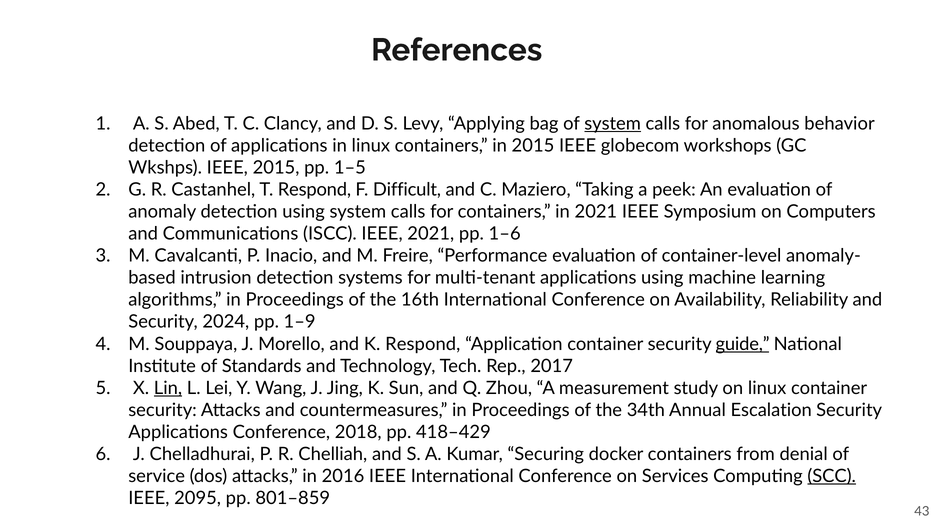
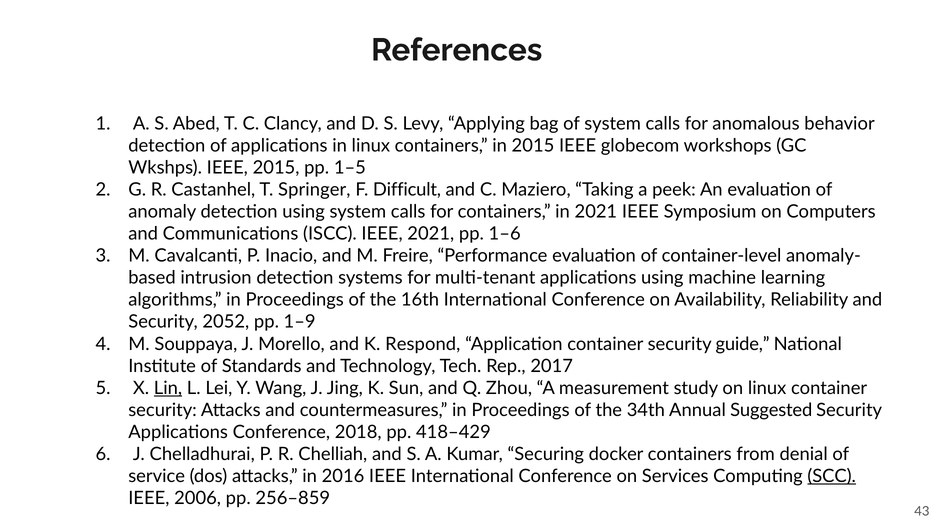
system underline: present -> none (613, 124)
T Respond: Respond -> Springer (314, 190)
2024: 2024 -> 2052 (226, 322)
guide underline: present -> none (743, 344)
Escalation: Escalation -> Suggested (771, 411)
2095: 2095 -> 2006 (198, 499)
801–859: 801–859 -> 256–859 (293, 499)
